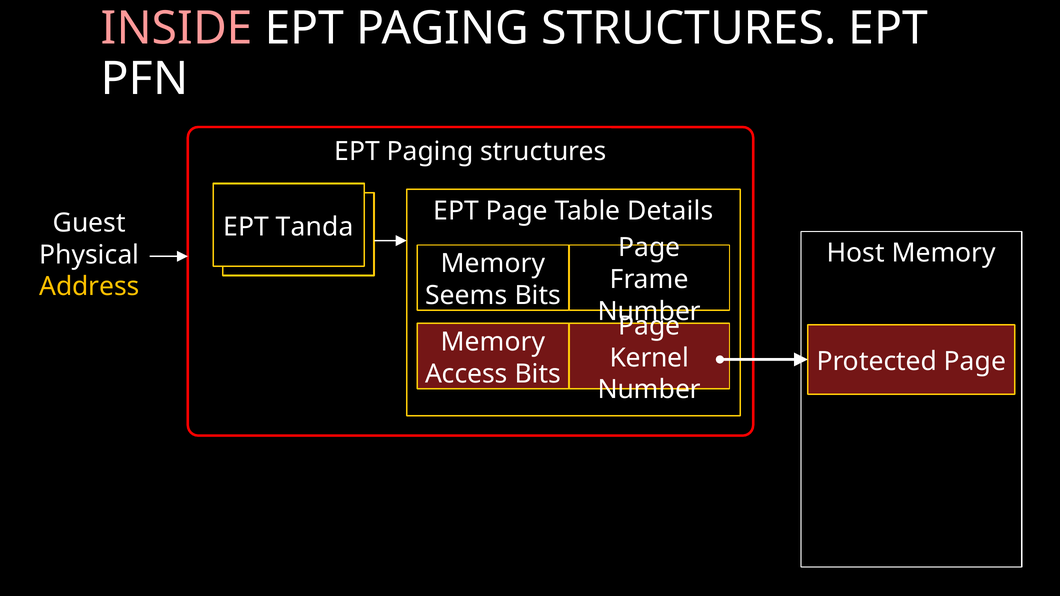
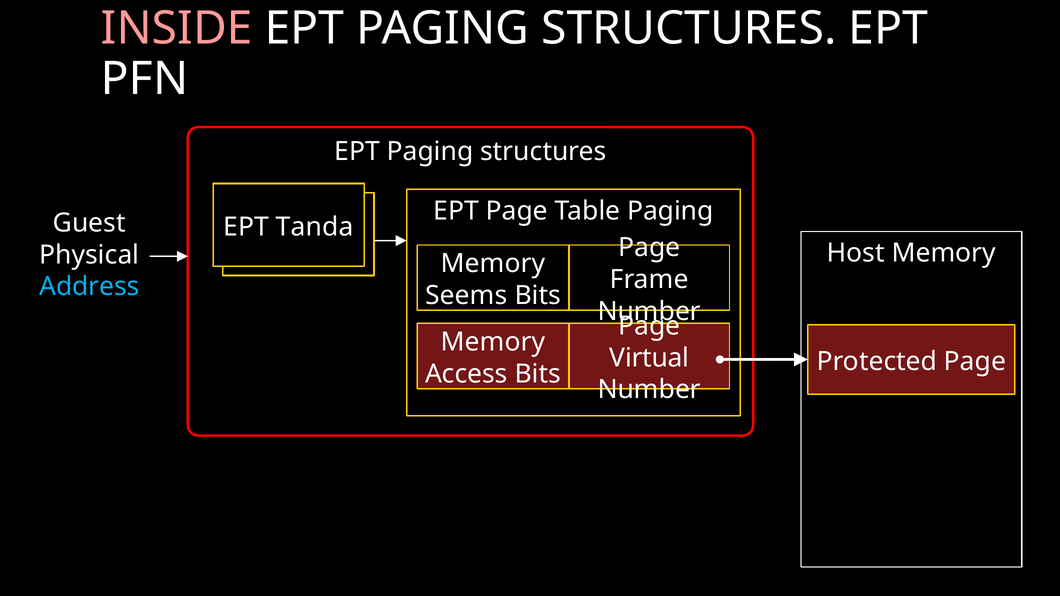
Table Details: Details -> Paging (670, 211)
Address colour: yellow -> light blue (89, 287)
Kernel: Kernel -> Virtual (649, 358)
